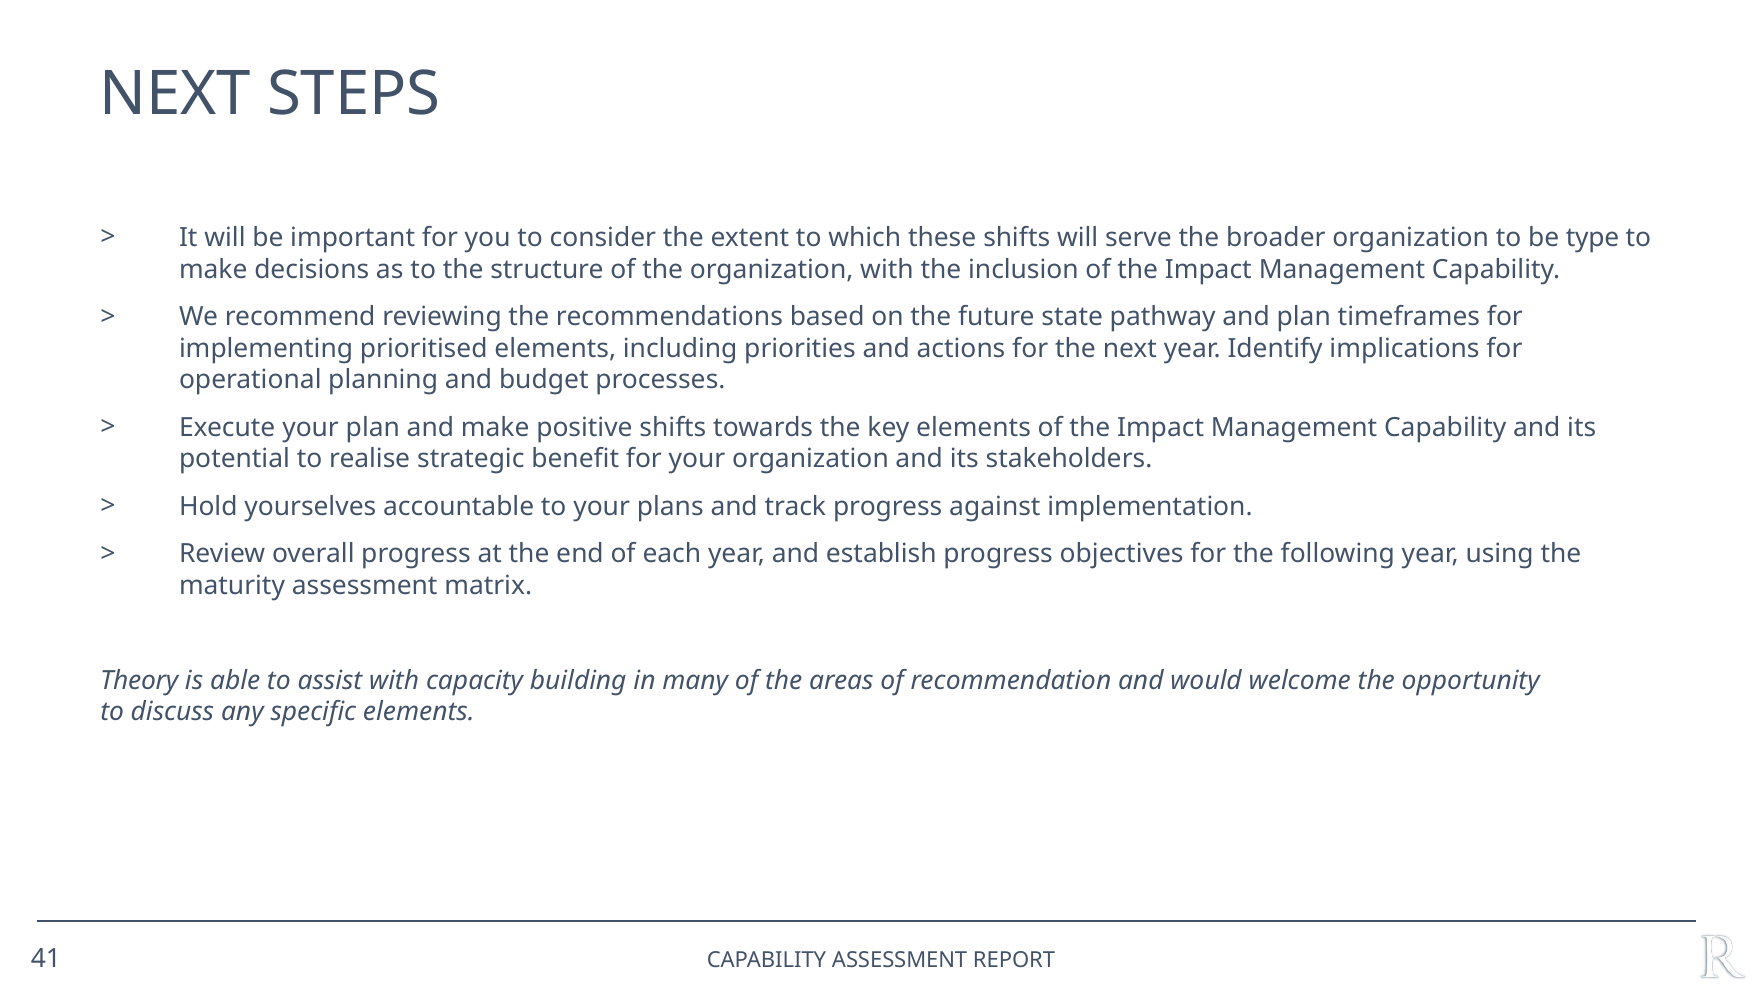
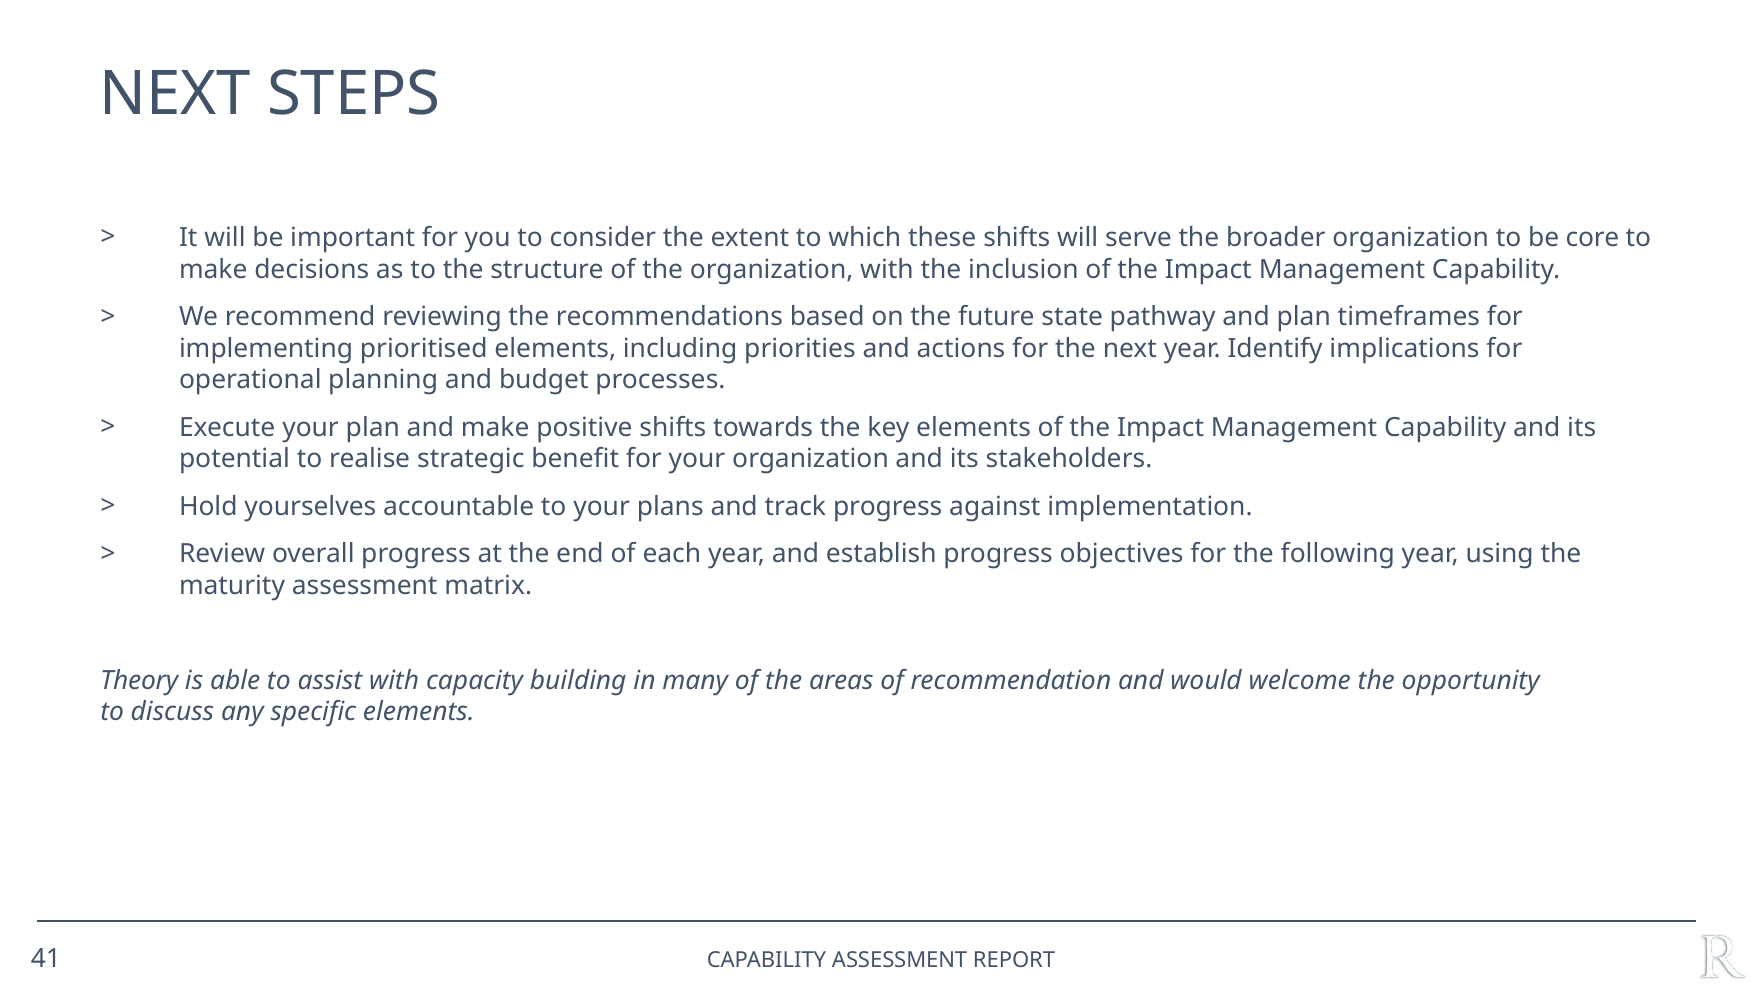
type: type -> core (1593, 238)
